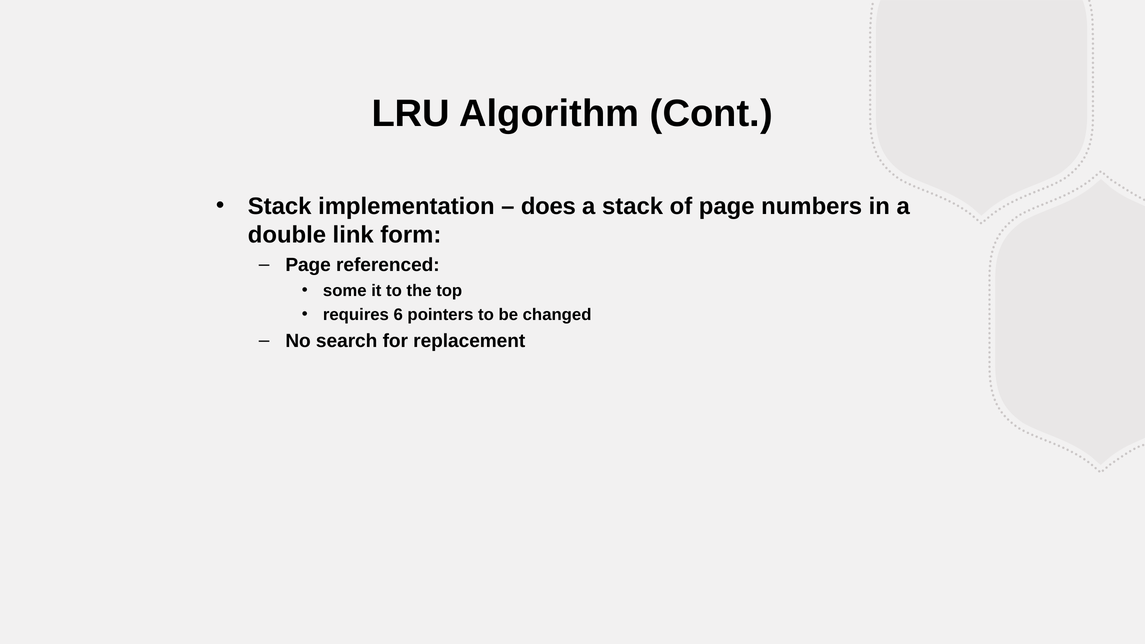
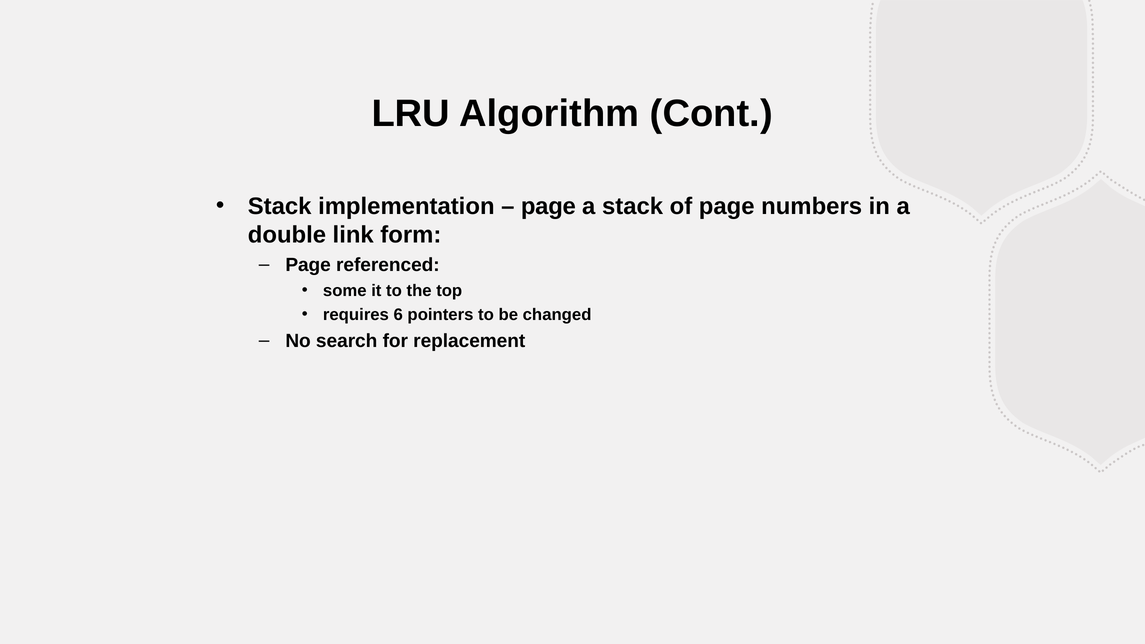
does: does -> page (548, 206)
